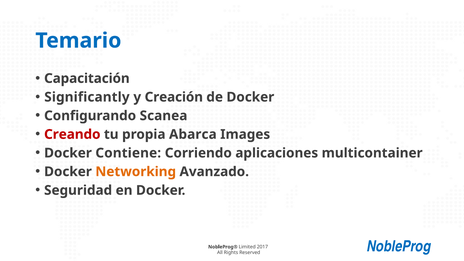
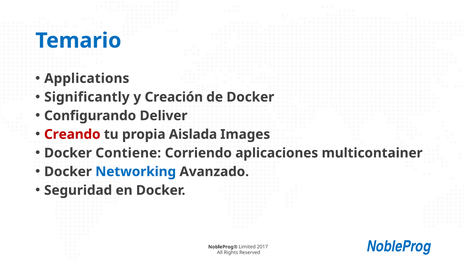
Capacitación: Capacitación -> Applications (87, 78)
Scanea: Scanea -> Deliver (164, 116)
Abarca: Abarca -> Aislada (193, 134)
Networking colour: orange -> blue (136, 172)
